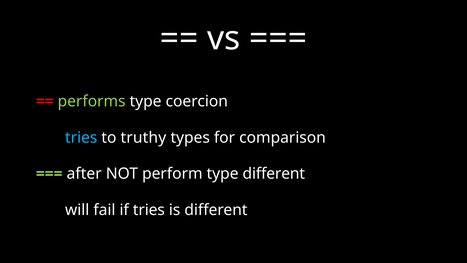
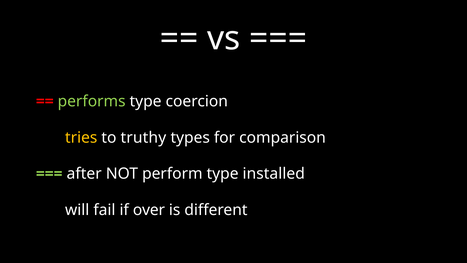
tries colour: light blue -> yellow (81, 137)
type different: different -> installed (274, 174)
if tries: tries -> over (149, 210)
